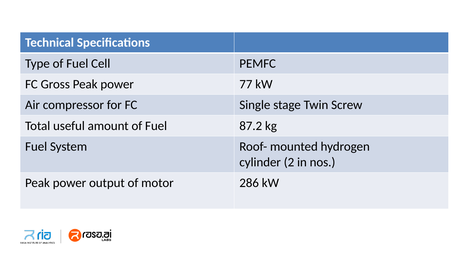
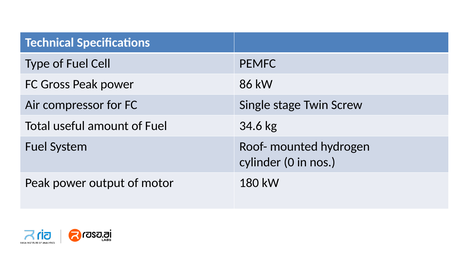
77: 77 -> 86 (246, 84)
87.2: 87.2 -> 34.6 (251, 126)
2: 2 -> 0 (289, 162)
286: 286 -> 180 (249, 183)
